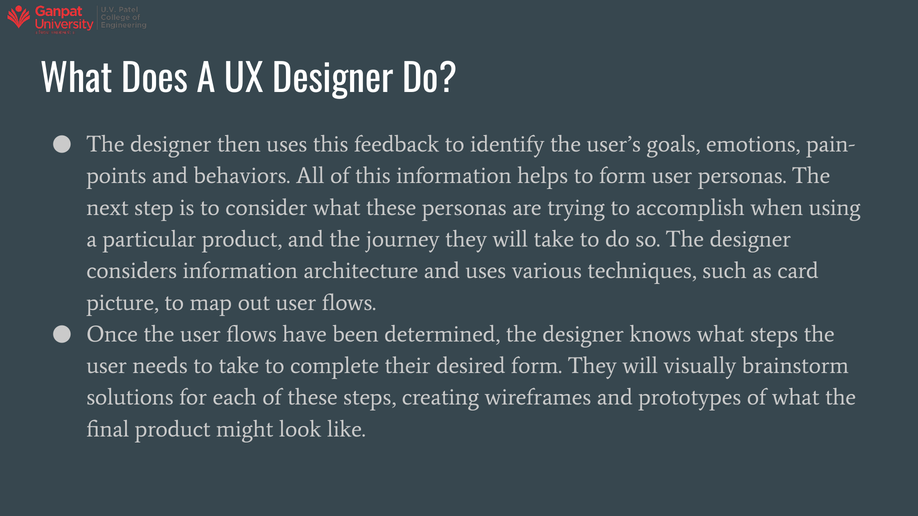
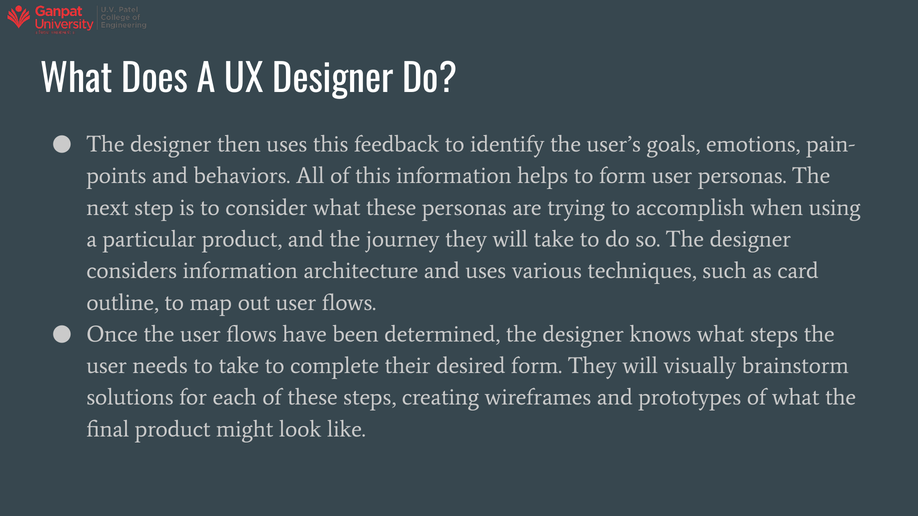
picture: picture -> outline (123, 303)
